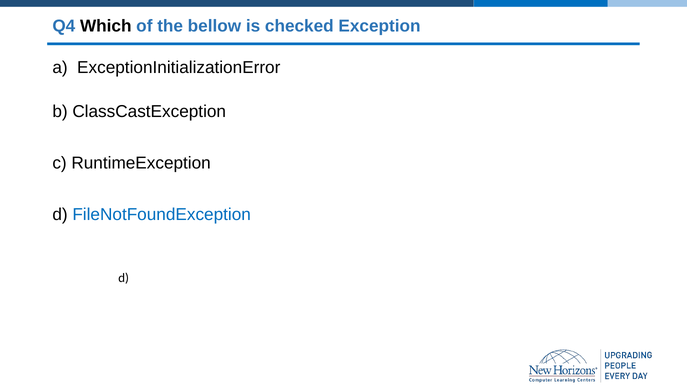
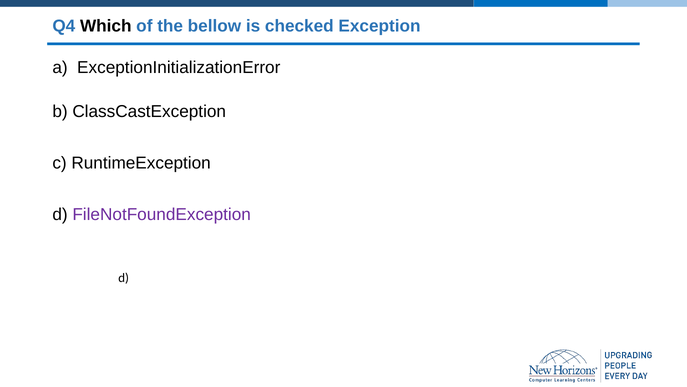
FileNotFoundException colour: blue -> purple (162, 214)
